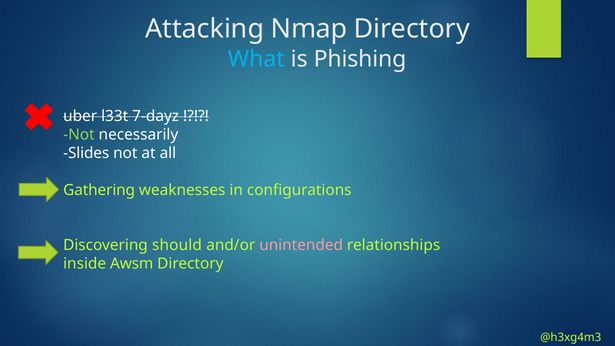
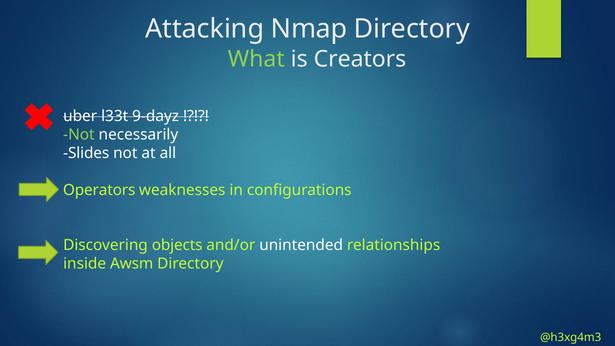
What colour: light blue -> light green (256, 59)
Phishing: Phishing -> Creators (360, 59)
7-dayz: 7-dayz -> 9-dayz (156, 116)
Gathering: Gathering -> Operators (99, 190)
should: should -> objects (177, 245)
unintended colour: pink -> white (301, 245)
